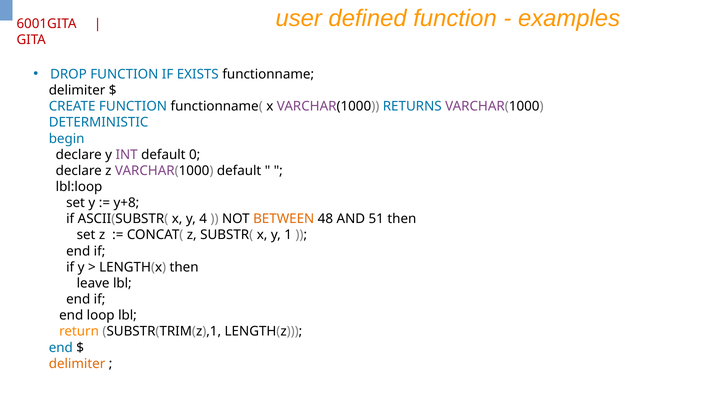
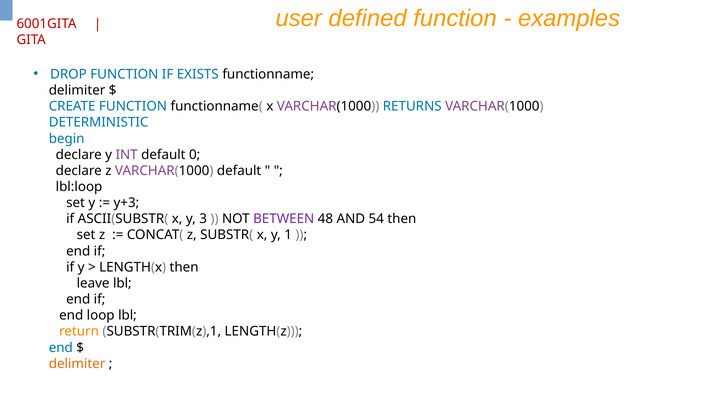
y+8: y+8 -> y+3 (126, 203)
4: 4 -> 3 (203, 219)
BETWEEN colour: orange -> purple (284, 219)
51: 51 -> 54 (376, 219)
